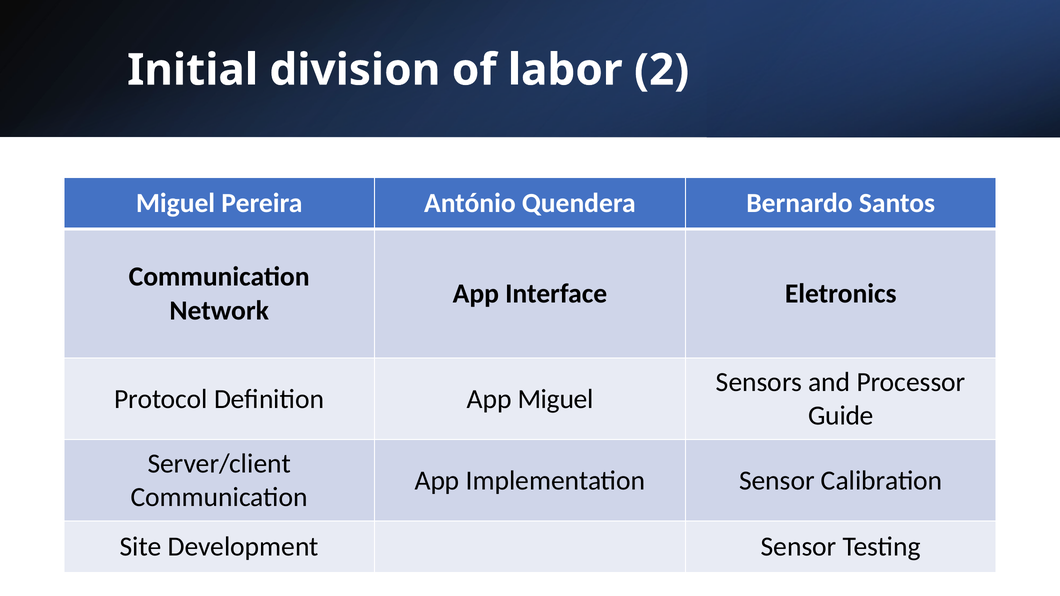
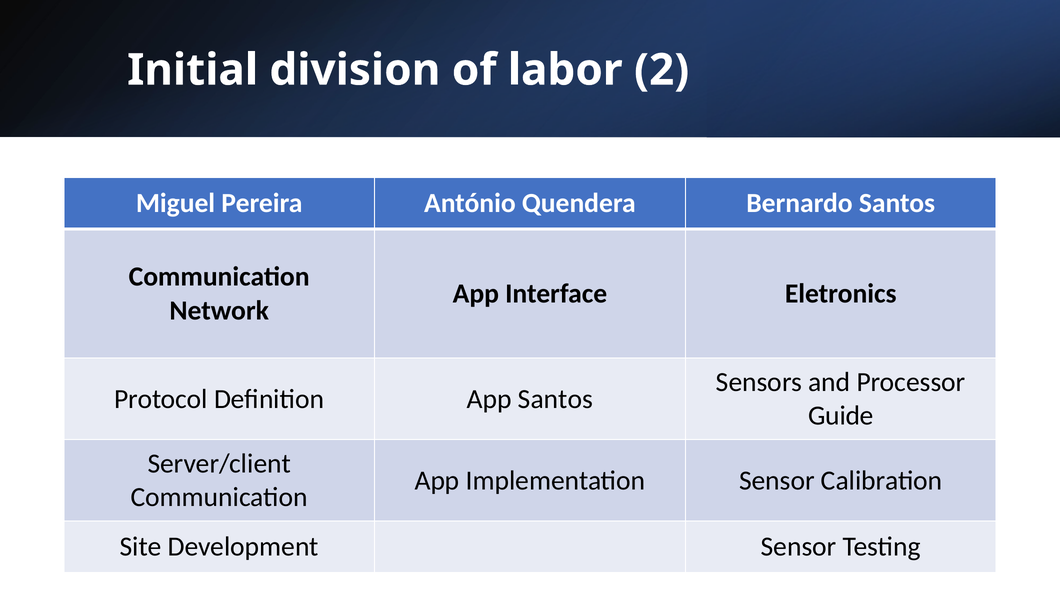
App Miguel: Miguel -> Santos (556, 399)
